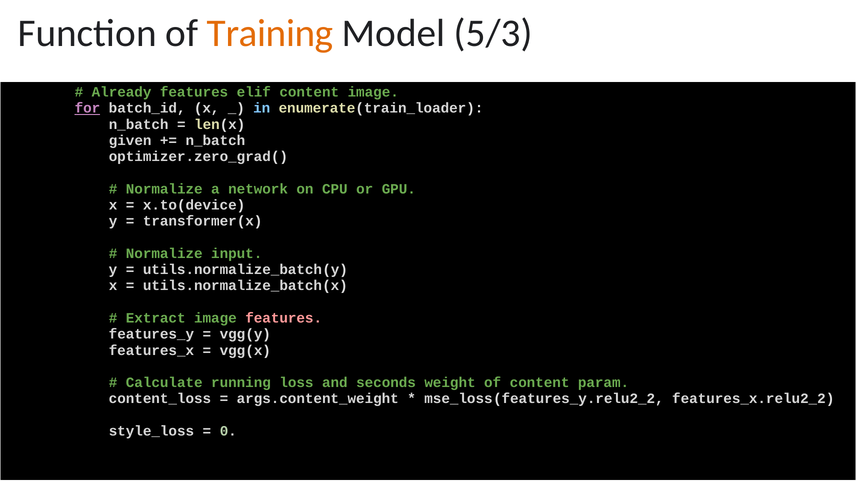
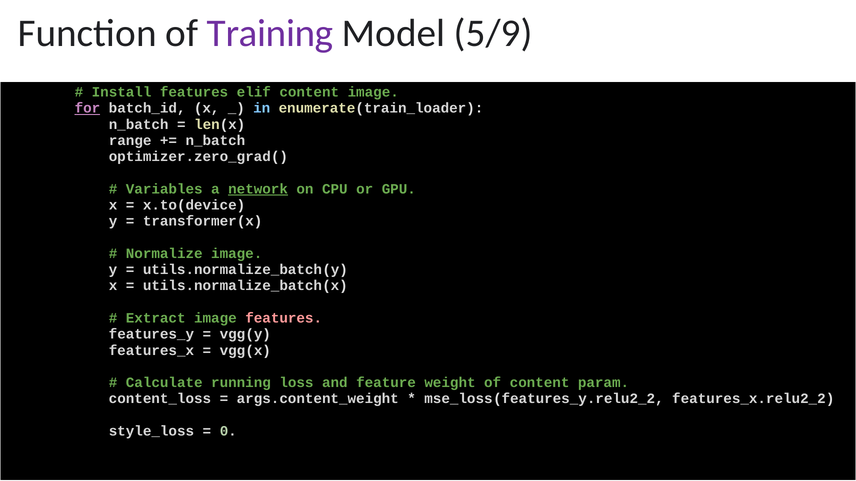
Training colour: orange -> purple (270, 33)
5/3: 5/3 -> 5/9 (493, 33)
Already: Already -> Install (122, 92)
given: given -> range (130, 141)
Normalize: Normalize -> Variables (164, 189)
network underline: none -> present (258, 189)
Normalize input: input -> image (237, 254)
seconds: seconds -> feature (386, 383)
